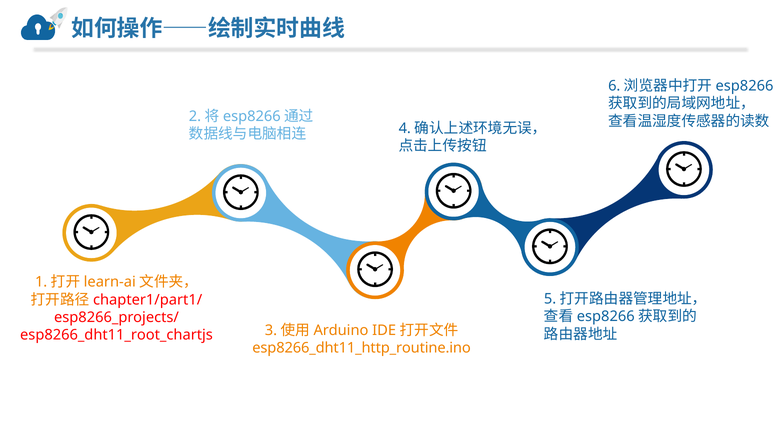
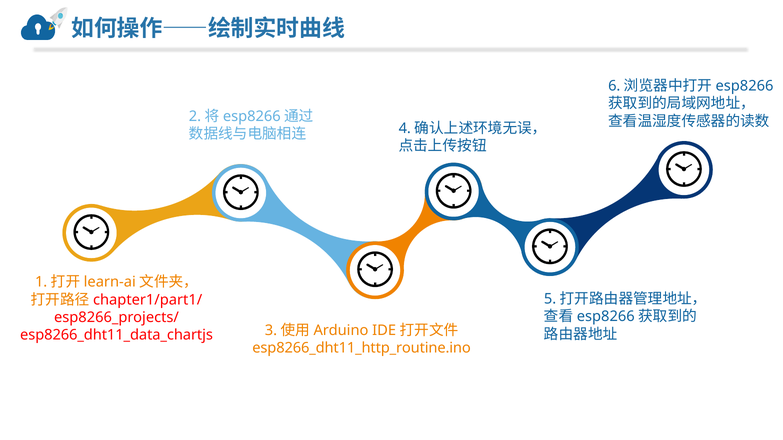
esp8266_dht11_root_chartjs: esp8266_dht11_root_chartjs -> esp8266_dht11_data_chartjs (117, 335)
